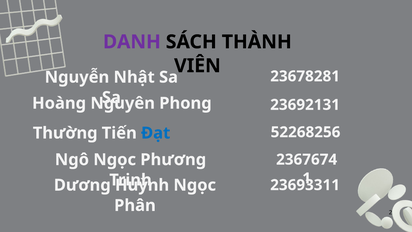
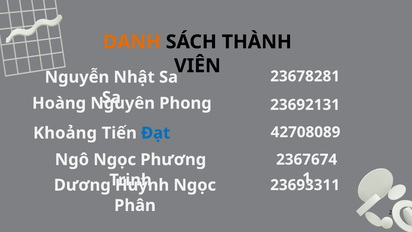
DANH colour: purple -> orange (132, 42)
52268256: 52268256 -> 42708089 (306, 132)
Thường: Thường -> Khoảng (65, 133)
